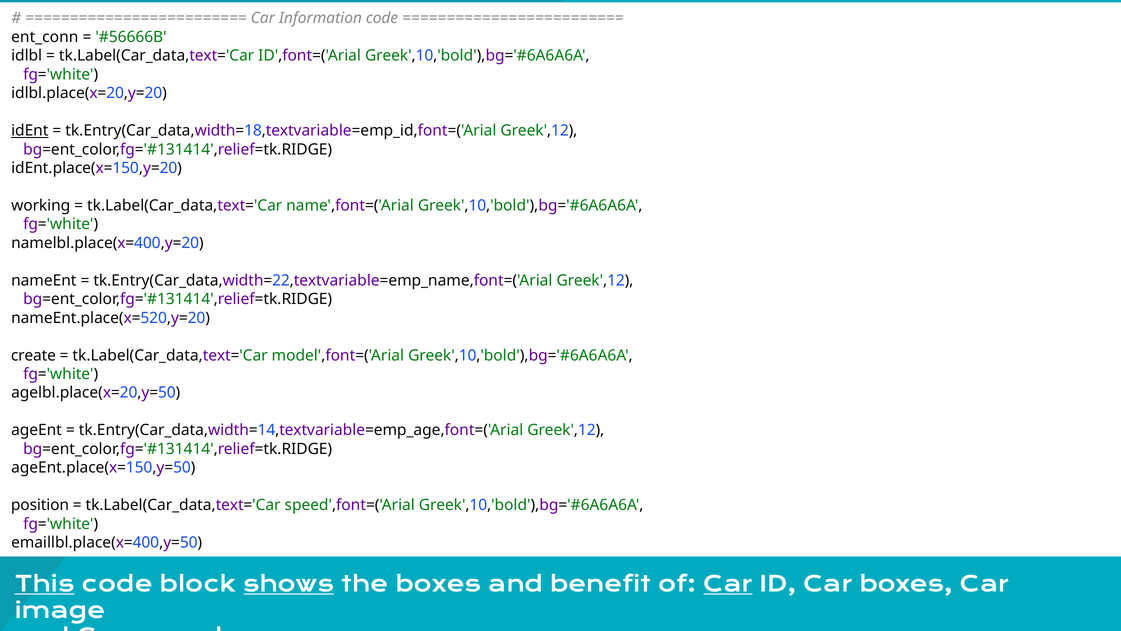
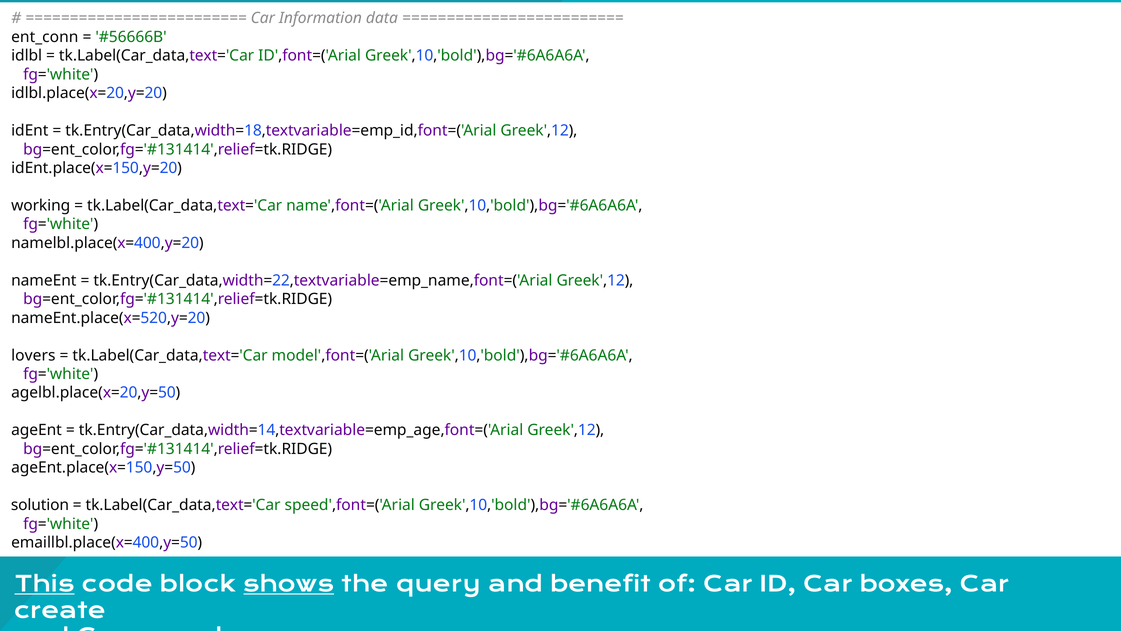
Information code: code -> data (382, 18)
idEnt underline: present -> none (30, 131)
create: create -> lovers (33, 355)
position: position -> solution (40, 505)
the boxes: boxes -> query (438, 584)
Car underline: present -> none (728, 584)
image: image -> create (60, 610)
